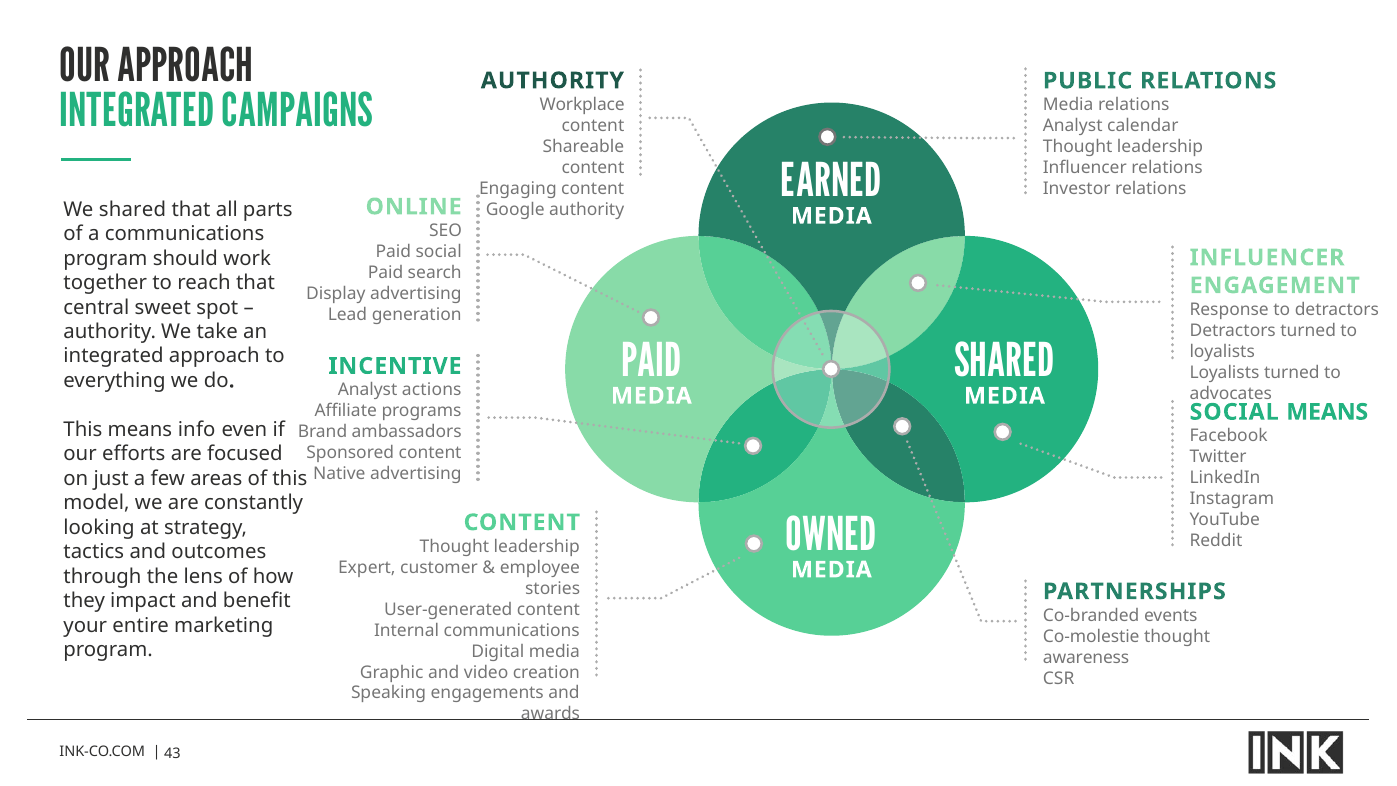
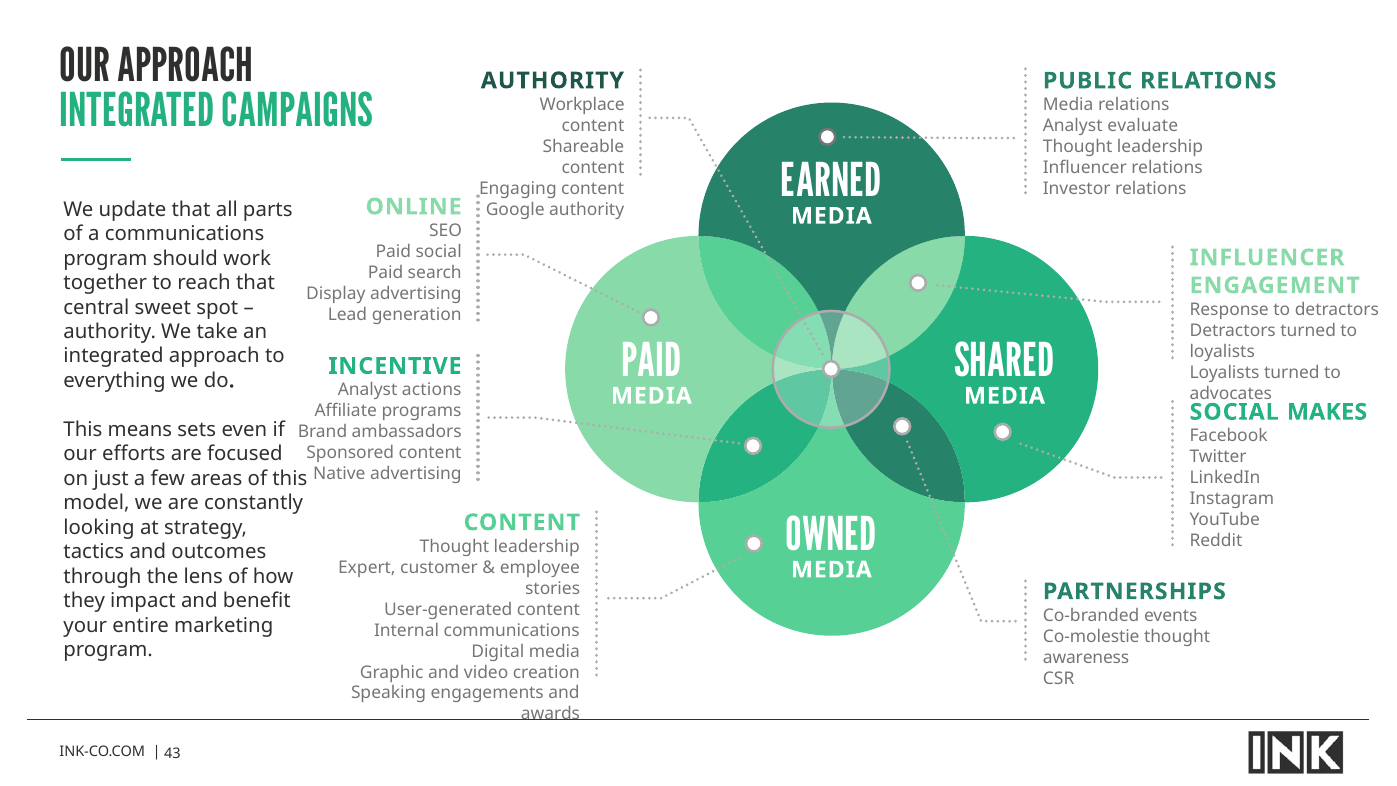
calendar: calendar -> evaluate (1143, 126)
We shared: shared -> update (133, 209)
SOCIAL MEANS: MEANS -> MAKES (1327, 412)
info: info -> sets (197, 430)
